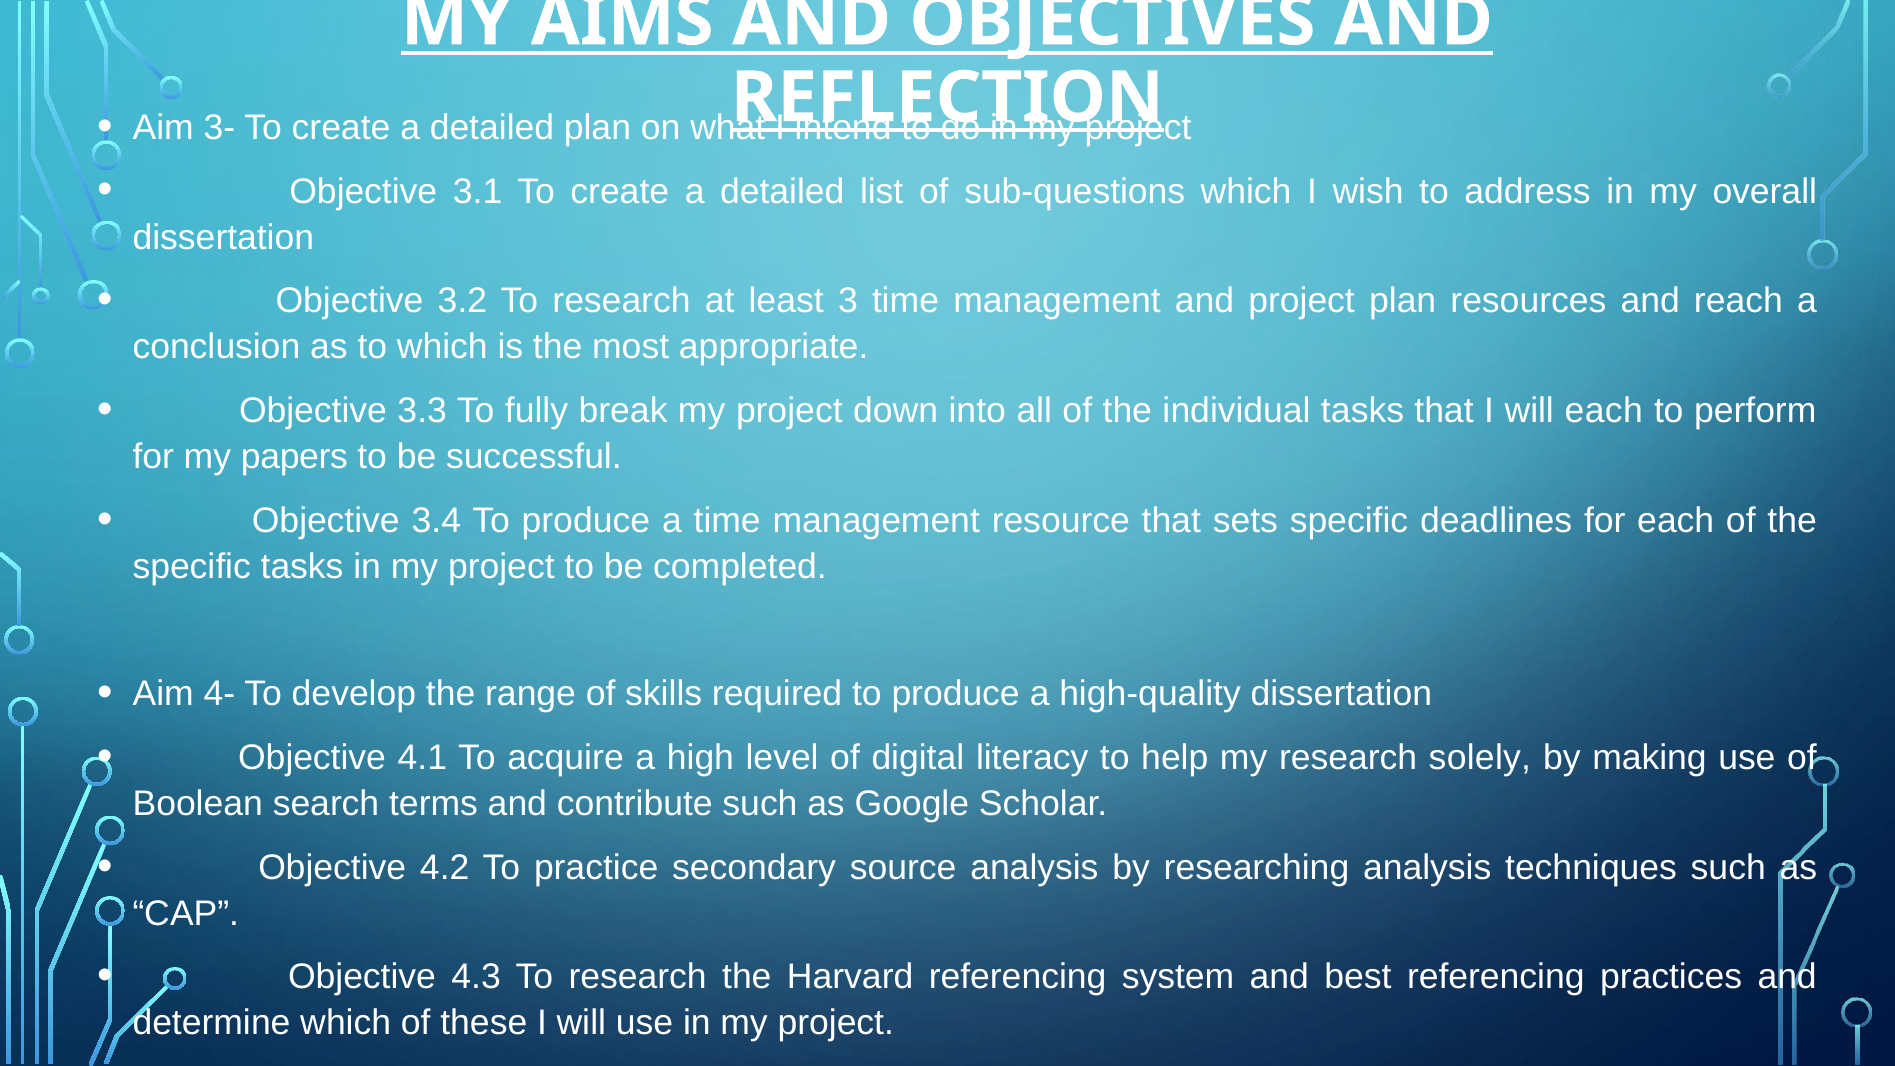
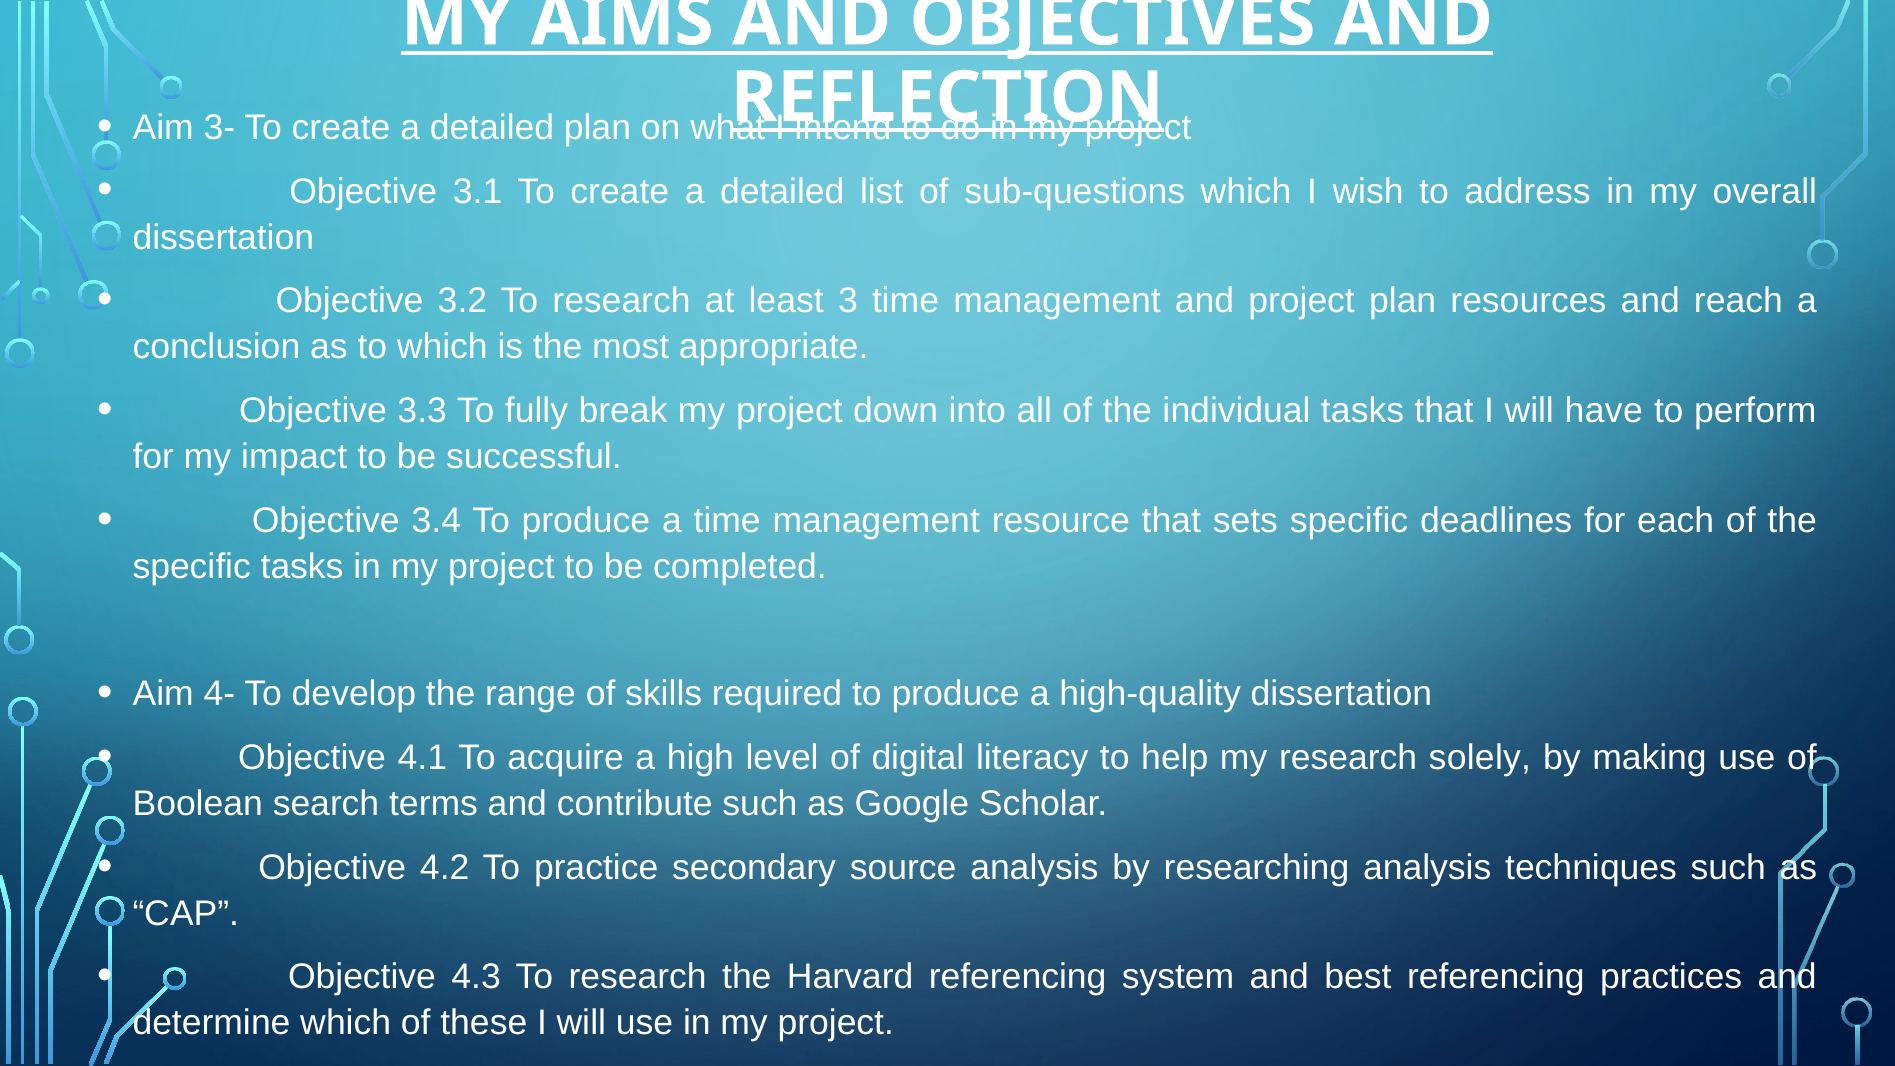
will each: each -> have (1604, 411)
papers: papers -> impact (294, 457)
